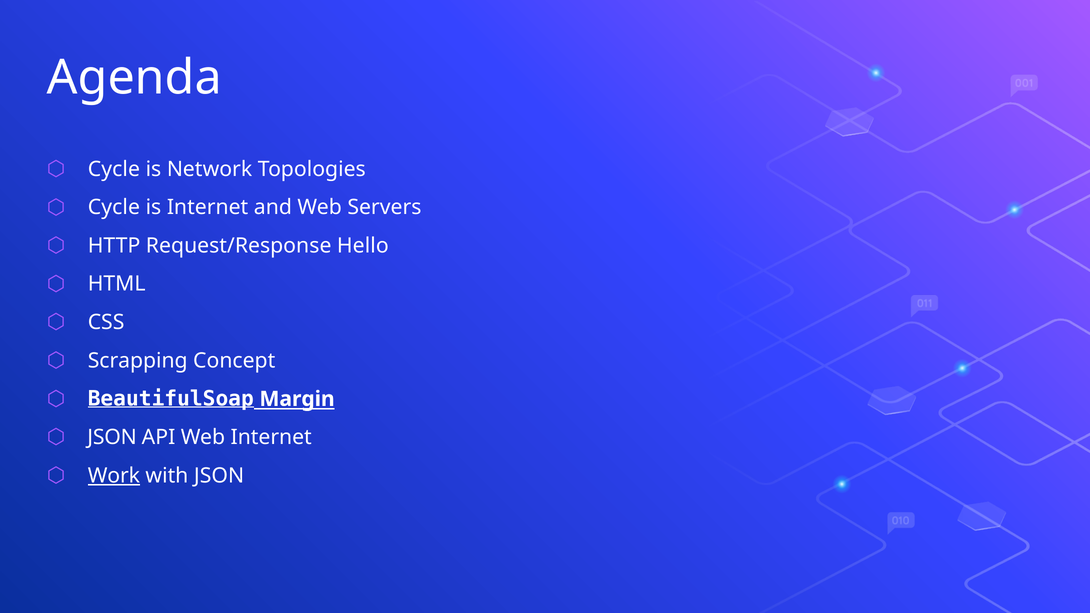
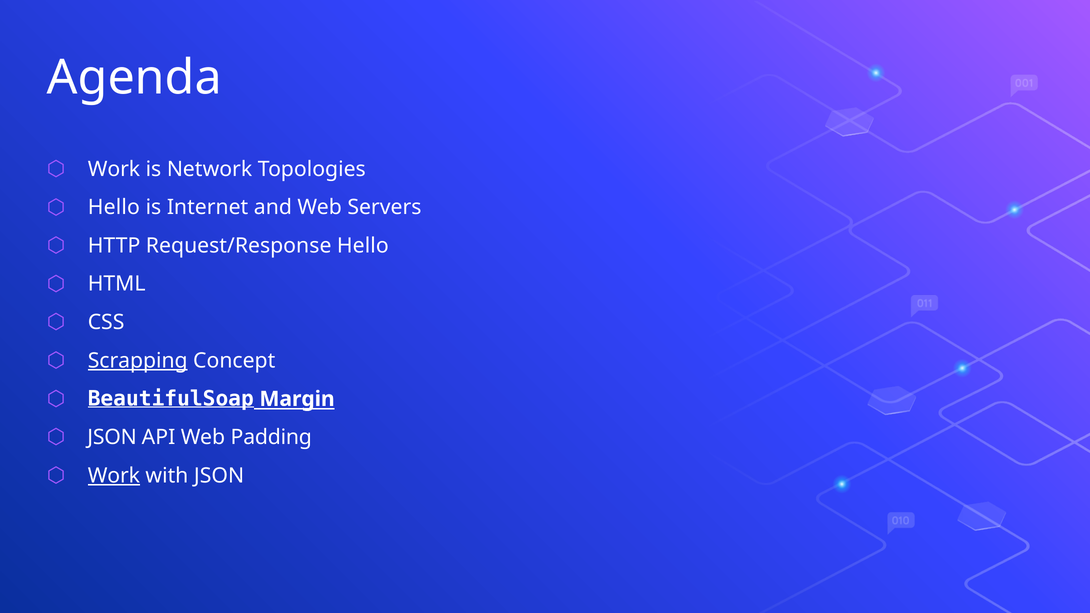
Cycle: Cycle -> Work (114, 169)
Cycle: Cycle -> Hello (114, 207)
Scrapping underline: none -> present (138, 361)
Web Internet: Internet -> Padding (271, 437)
